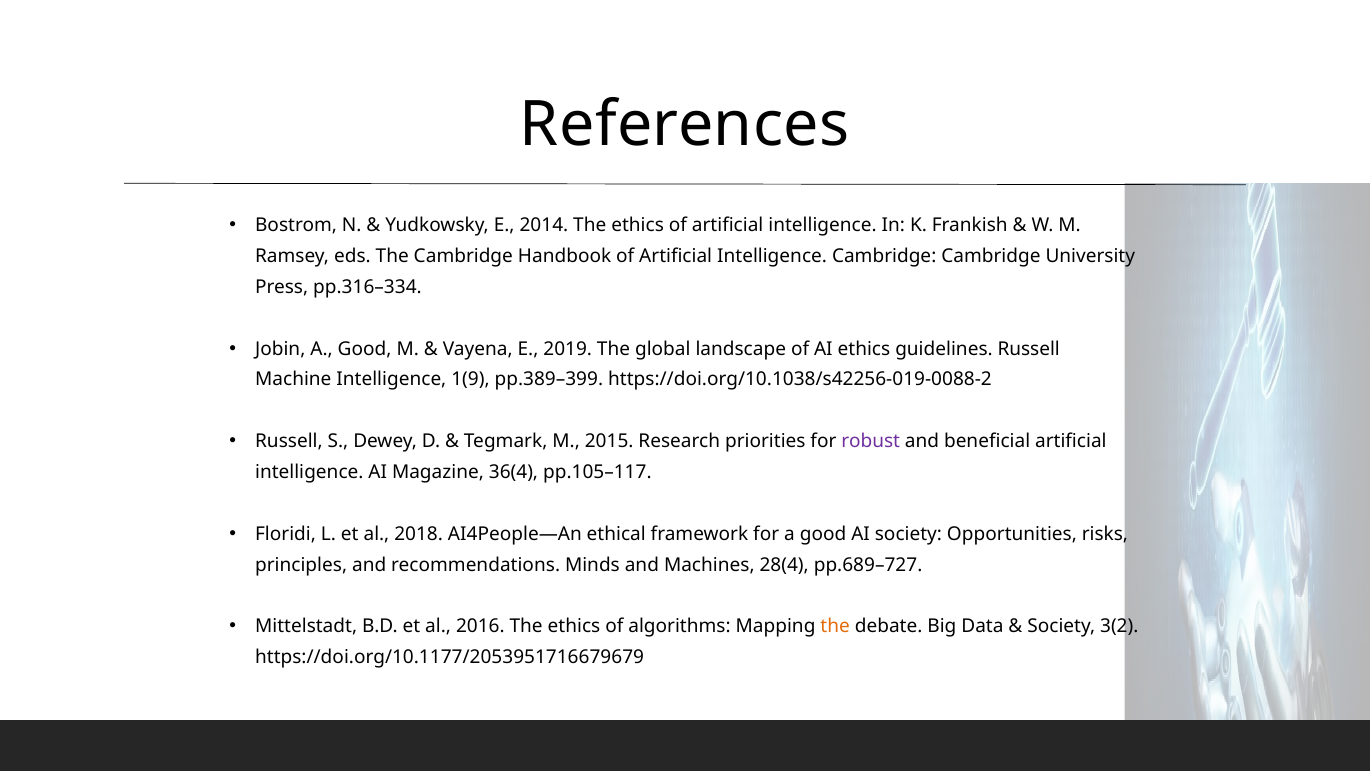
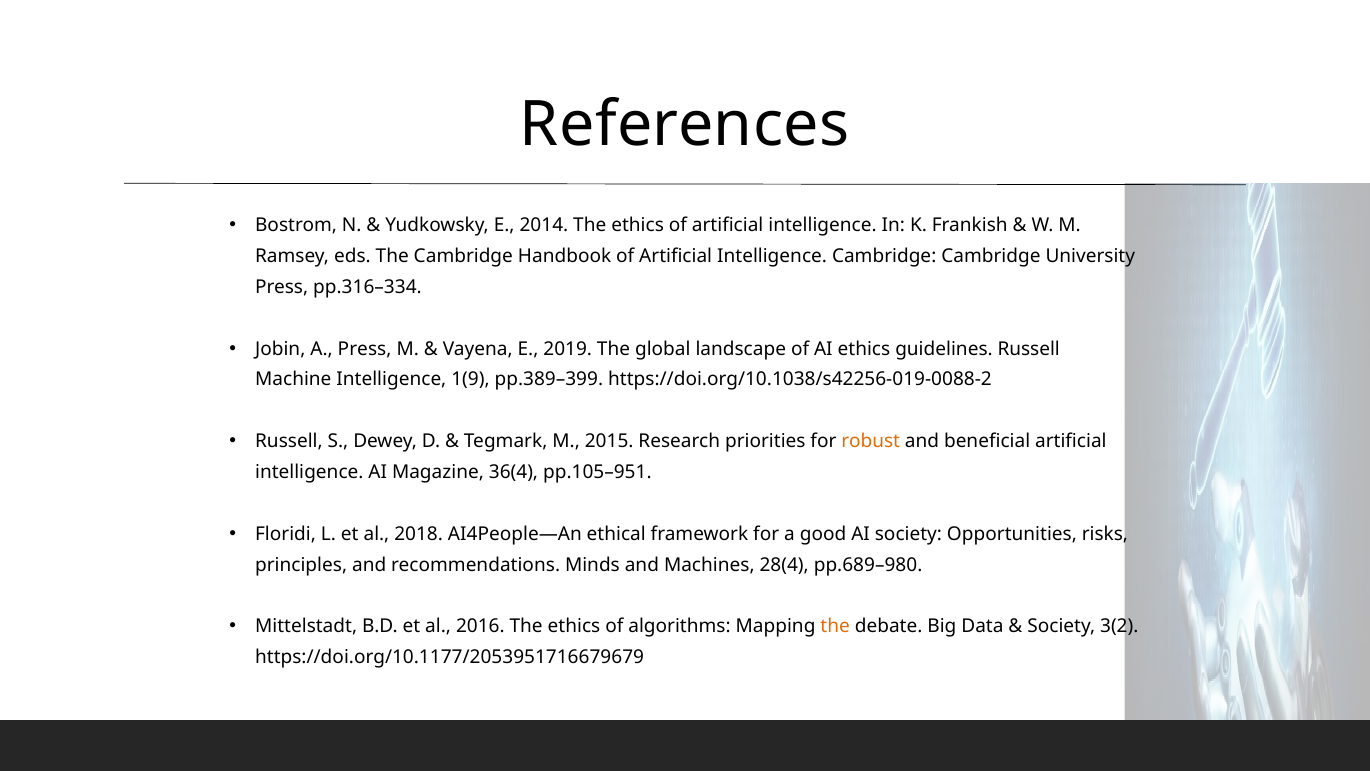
Jobin A Good: Good -> Press (365, 349)
robust colour: purple -> orange (871, 441)
pp.105–117: pp.105–117 -> pp.105–951 (597, 472)
pp.689–727: pp.689–727 -> pp.689–980 (868, 564)
